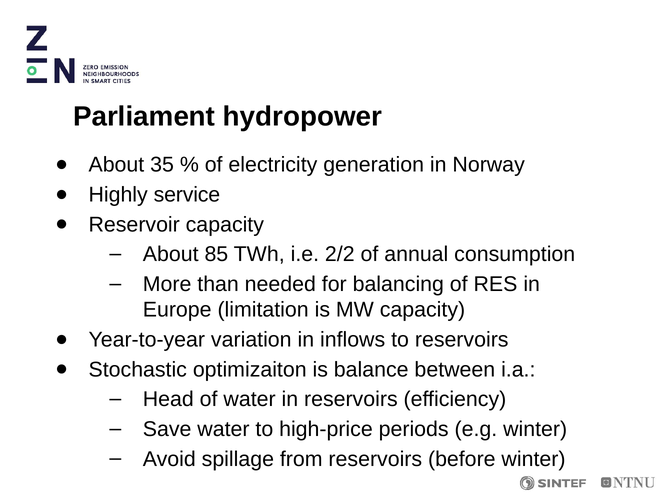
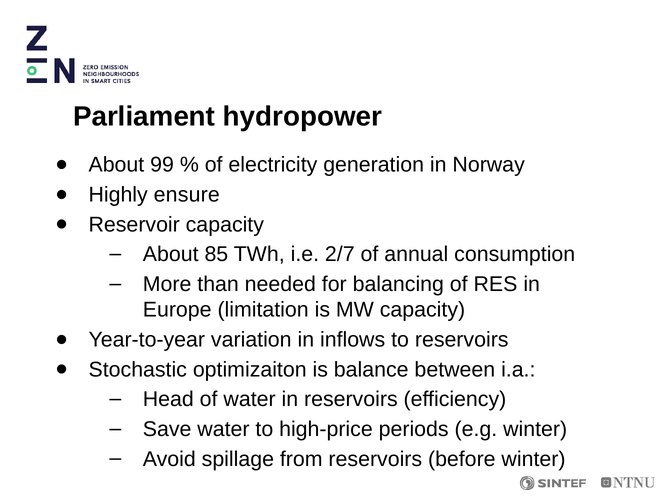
35: 35 -> 99 (162, 165)
service: service -> ensure (187, 195)
2/2: 2/2 -> 2/7 (340, 254)
